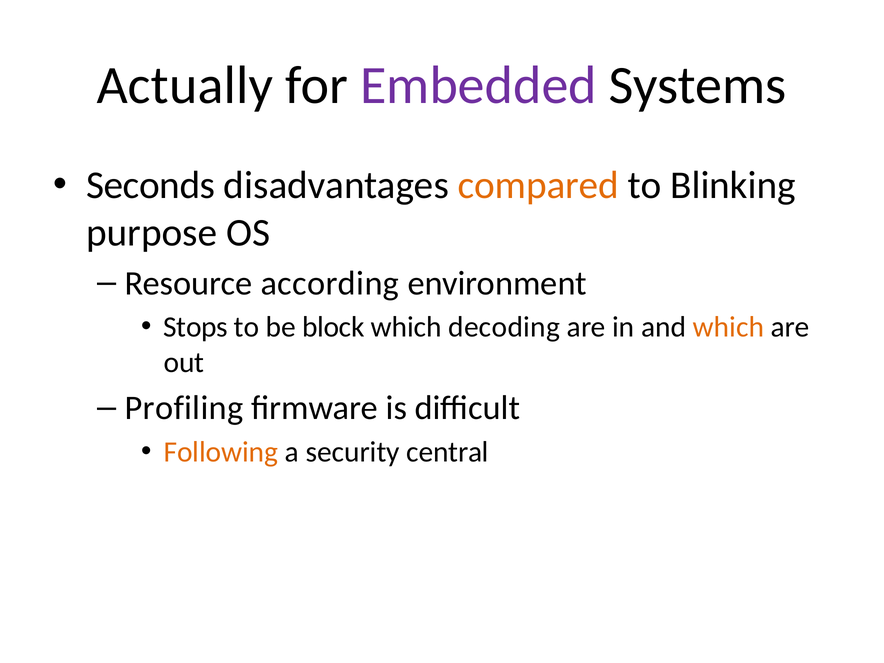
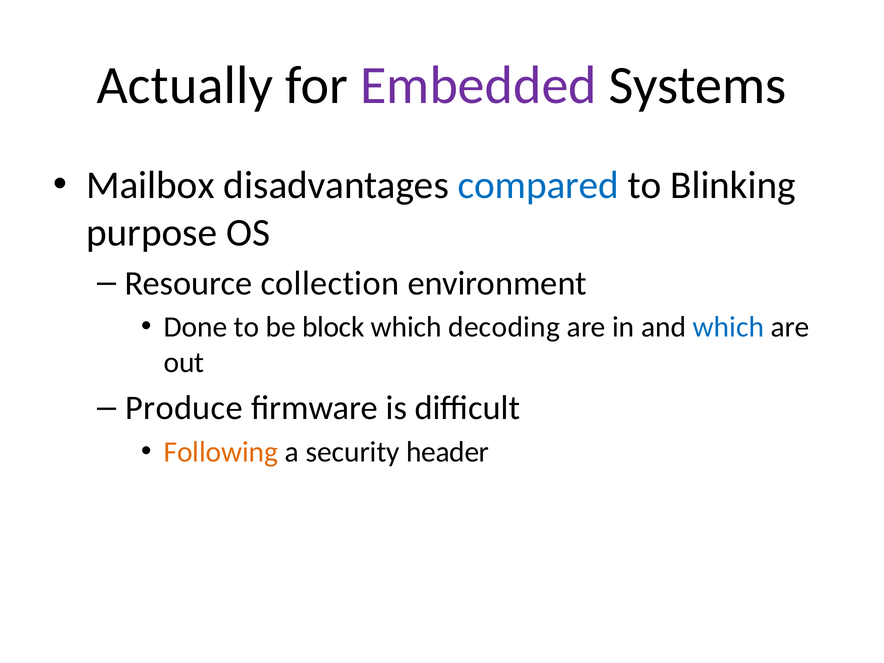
Seconds: Seconds -> Mailbox (150, 185)
compared colour: orange -> blue (538, 185)
according: according -> collection (330, 283)
Stops: Stops -> Done (195, 327)
which colour: orange -> blue (728, 327)
Profiling: Profiling -> Produce (184, 408)
central: central -> header (448, 452)
